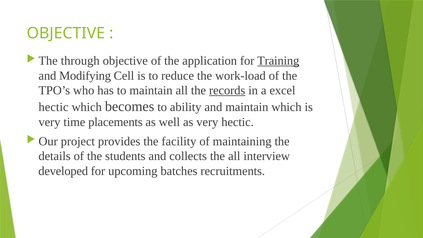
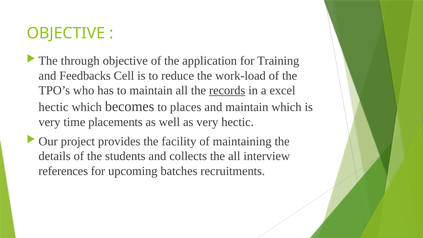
Training underline: present -> none (278, 61)
Modifying: Modifying -> Feedbacks (85, 76)
ability: ability -> places (186, 107)
developed: developed -> references (63, 171)
